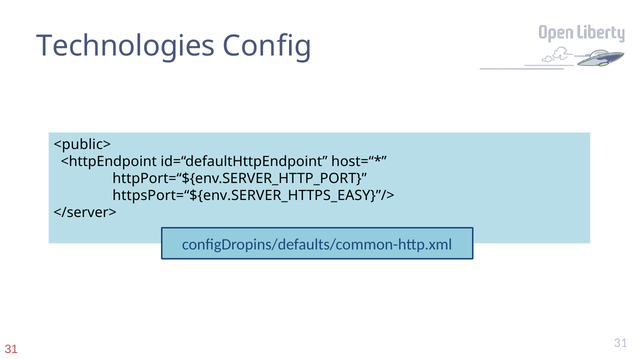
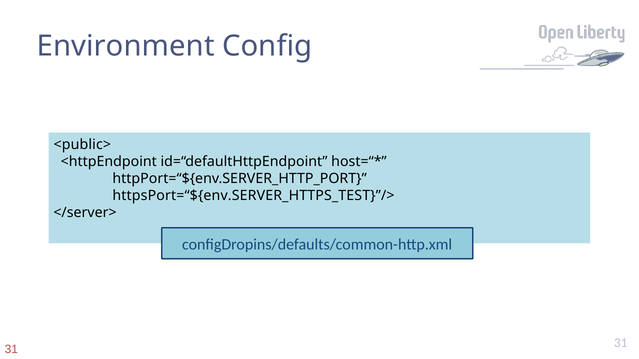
Technologies: Technologies -> Environment (126, 46)
httpsPort=“${env.SERVER_HTTPS_EASY}”/>: httpsPort=“${env.SERVER_HTTPS_EASY}”/> -> httpsPort=“${env.SERVER_HTTPS_TEST}”/> (254, 196)
